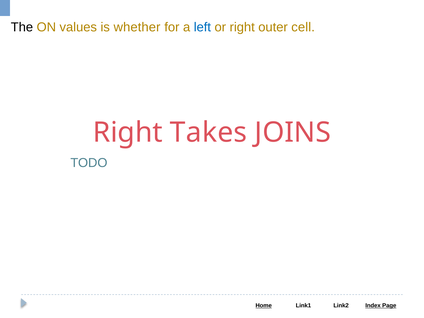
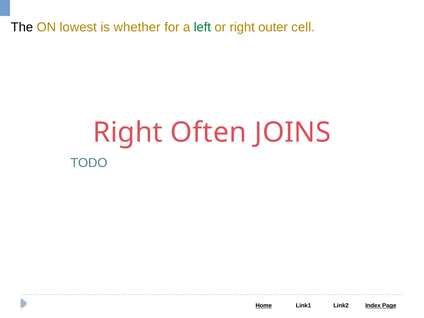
values: values -> lowest (78, 27)
left colour: blue -> green (202, 27)
Takes: Takes -> Often (209, 133)
